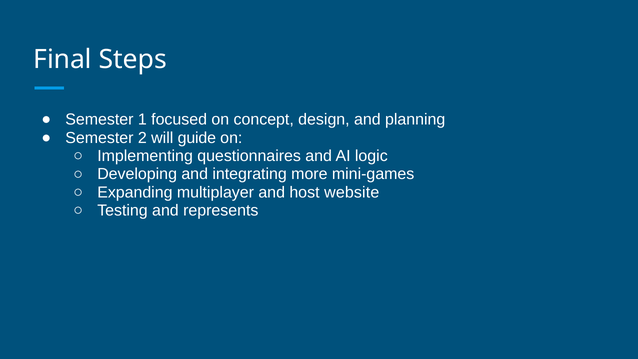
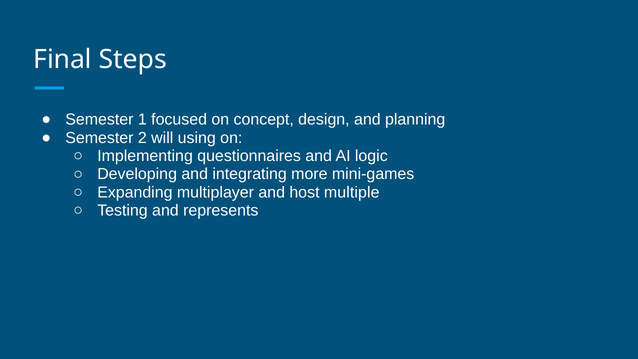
guide: guide -> using (197, 138)
website: website -> multiple (352, 192)
